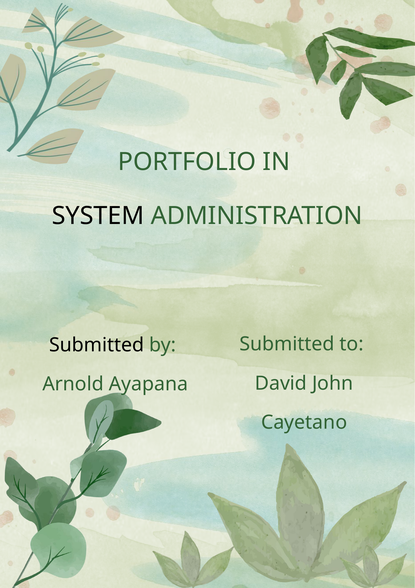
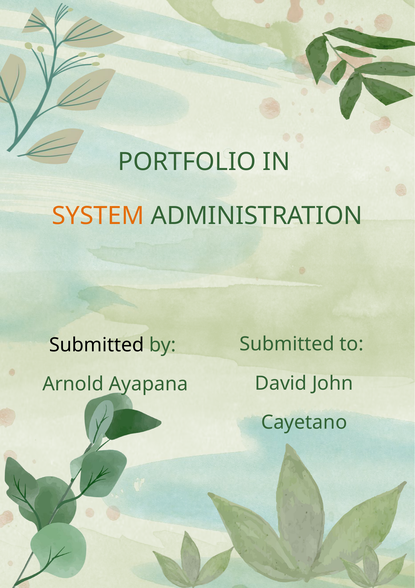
SYSTEM colour: black -> orange (98, 216)
